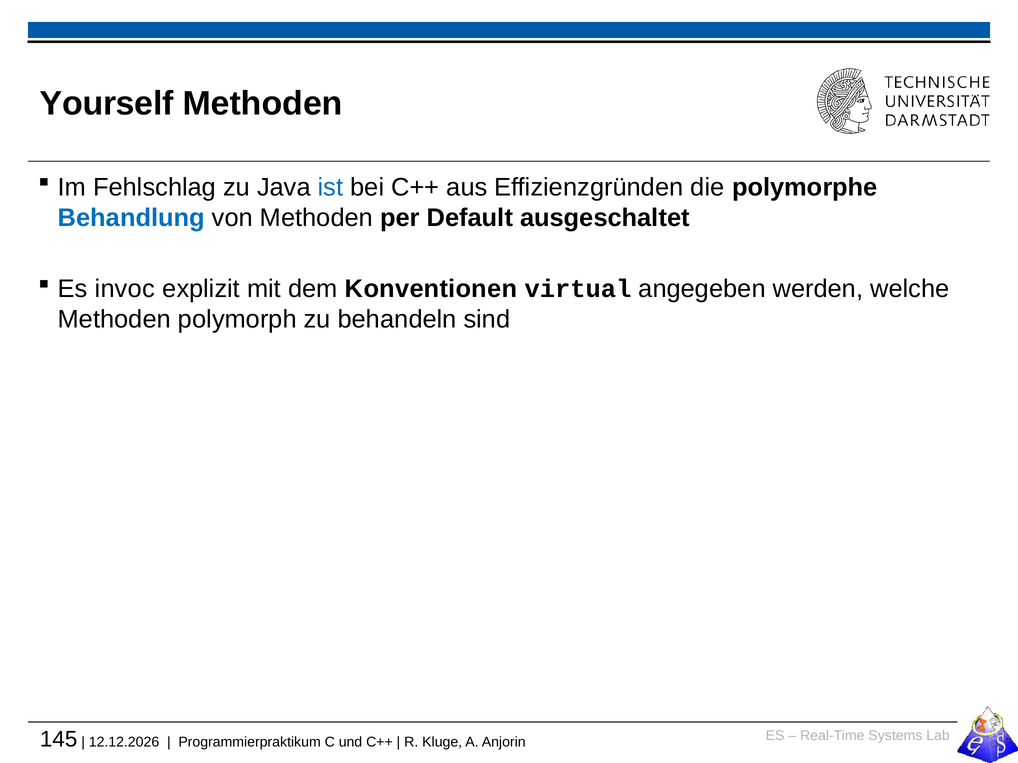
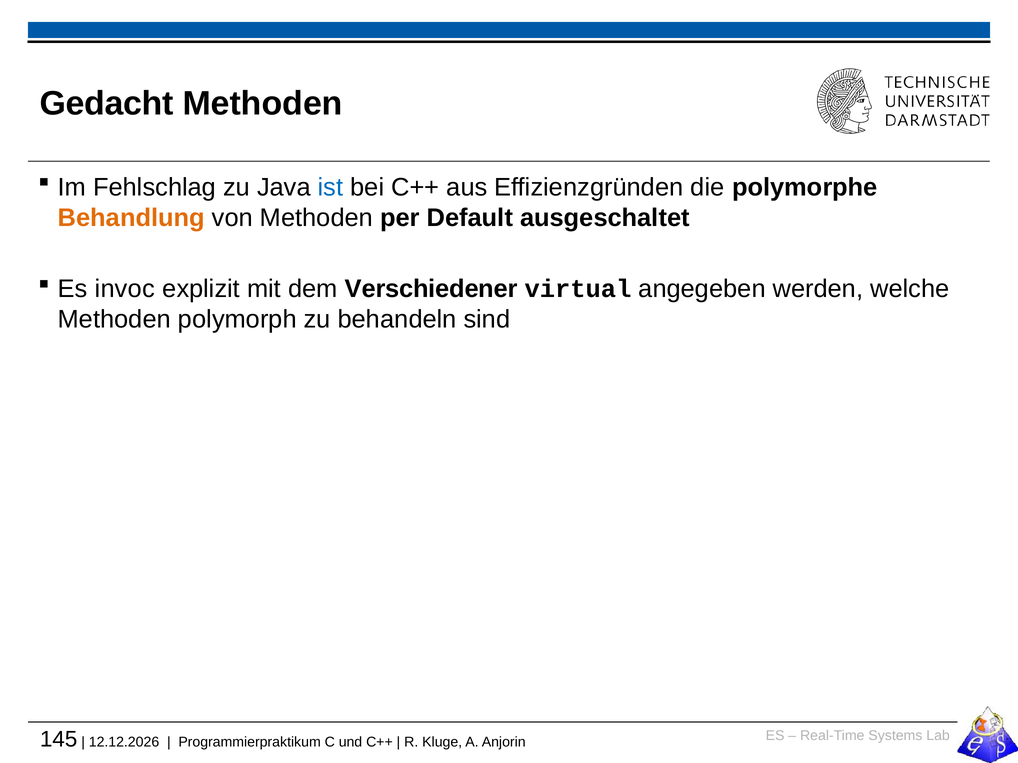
Yourself: Yourself -> Gedacht (107, 103)
Behandlung colour: blue -> orange (131, 218)
Konventionen: Konventionen -> Verschiedener (431, 289)
